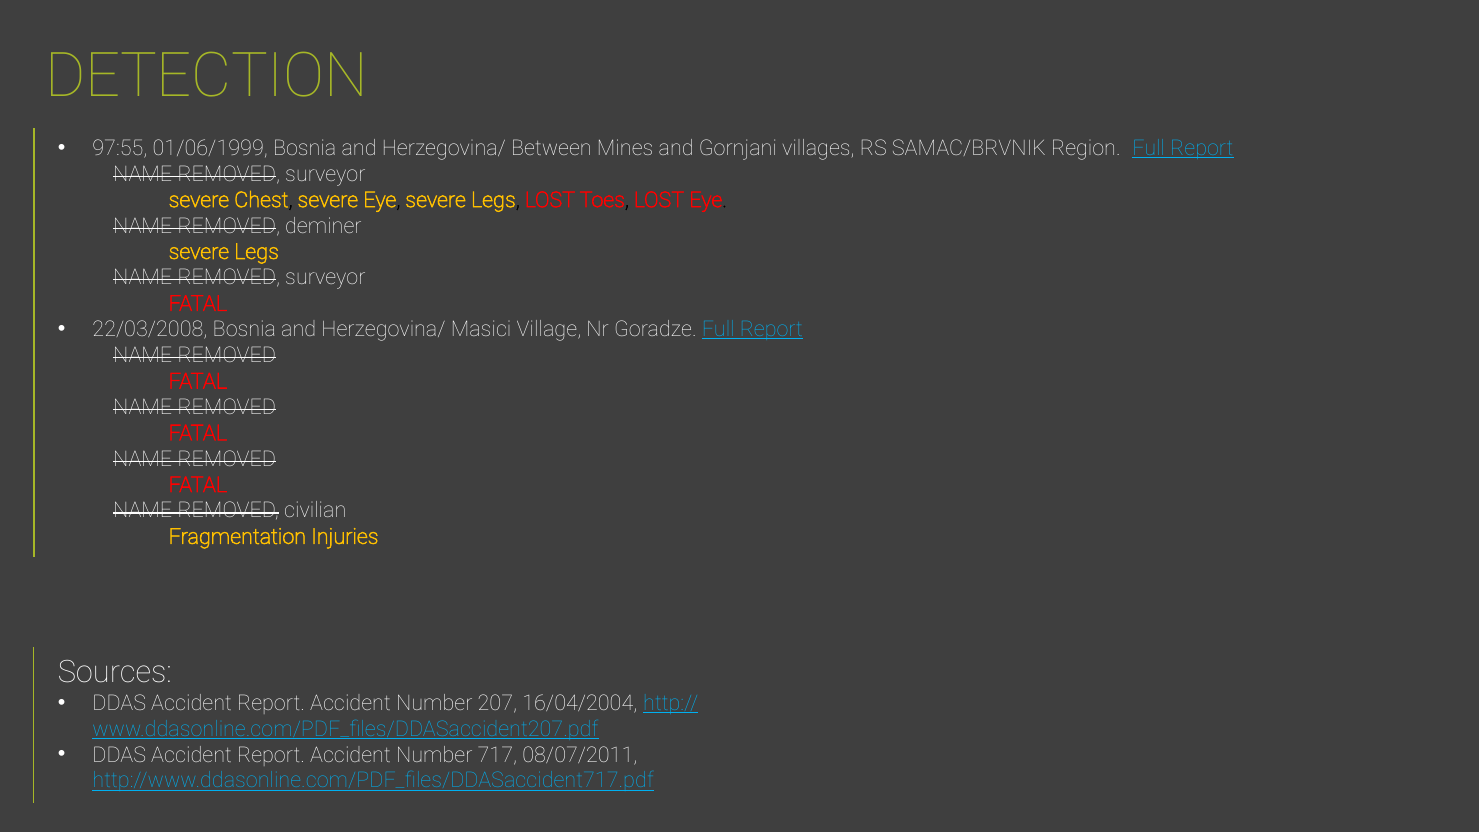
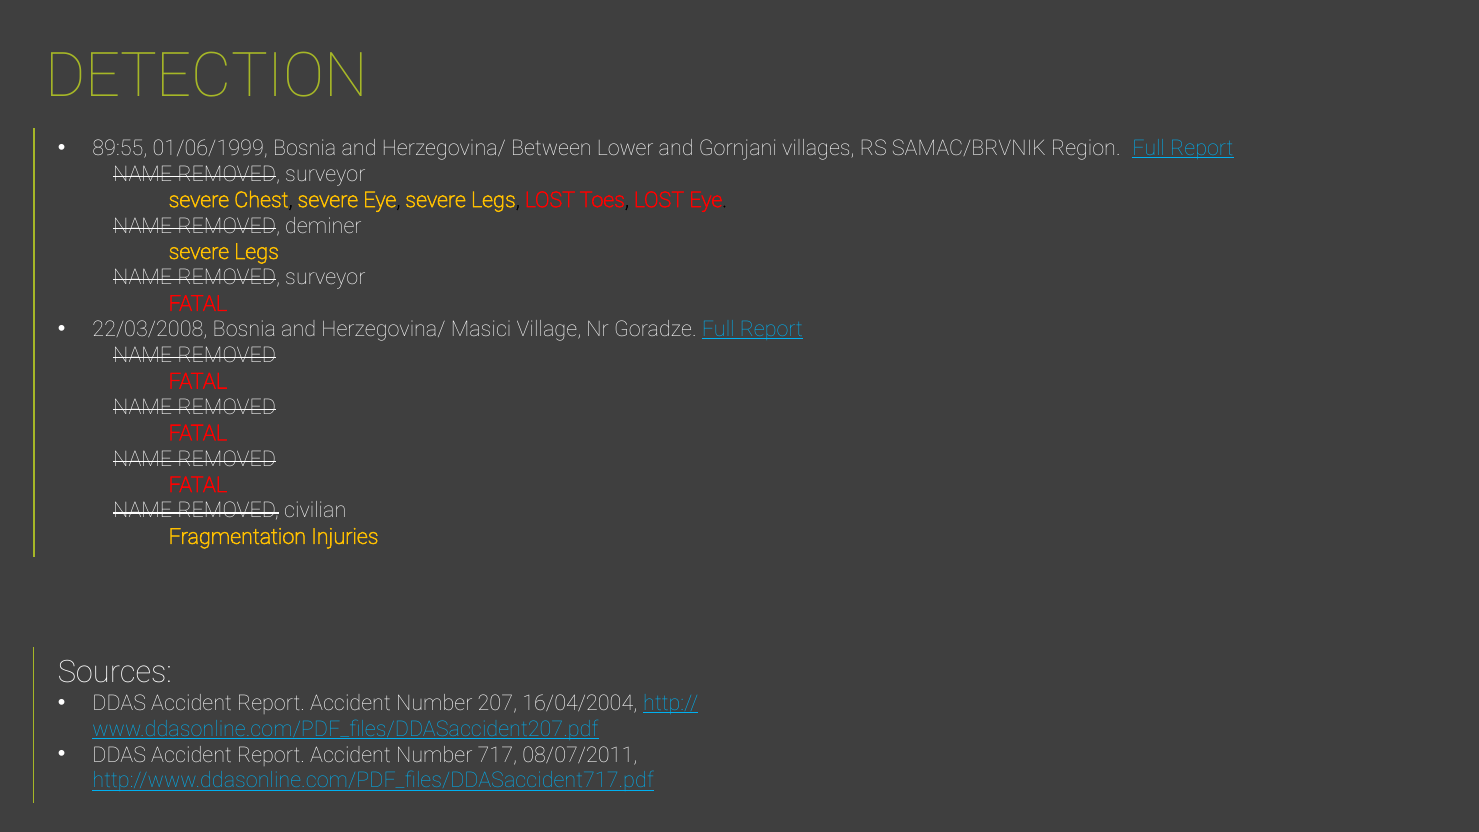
97:55: 97:55 -> 89:55 (120, 148)
Mines: Mines -> Lower (625, 148)
